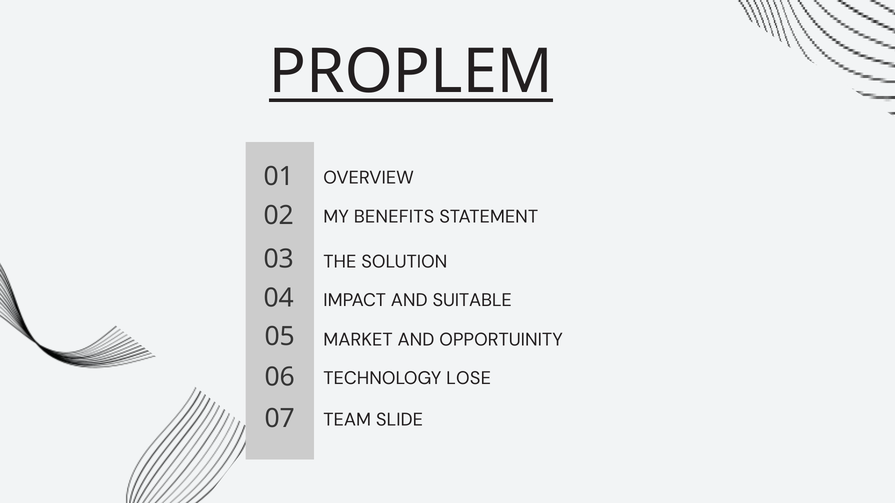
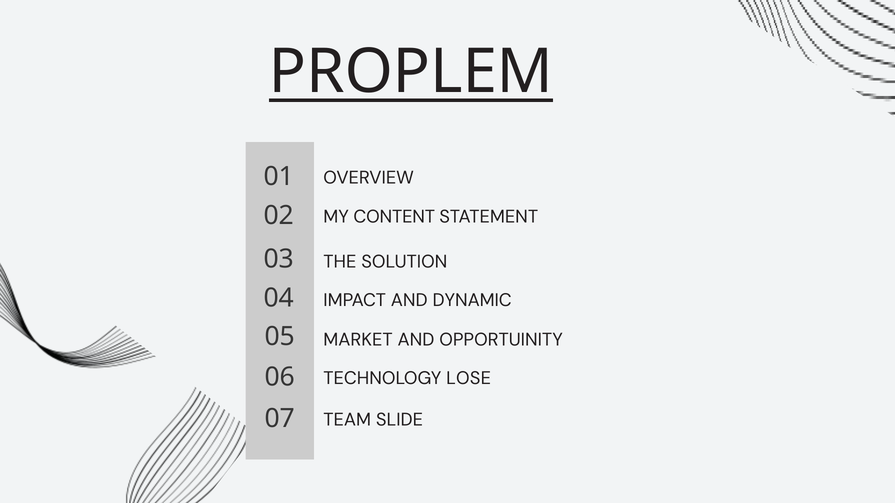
BENEFITS: BENEFITS -> CONTENT (394, 217)
SUITABLE: SUITABLE -> DYNAMIC (472, 301)
